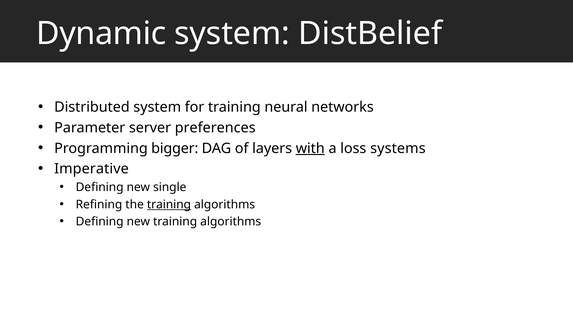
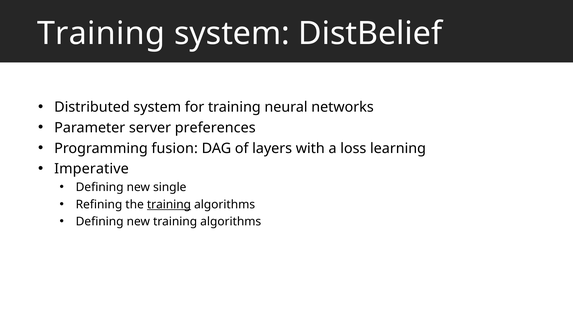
Dynamic: Dynamic -> Training (101, 34)
bigger: bigger -> fusion (175, 148)
with underline: present -> none (310, 148)
systems: systems -> learning (398, 148)
